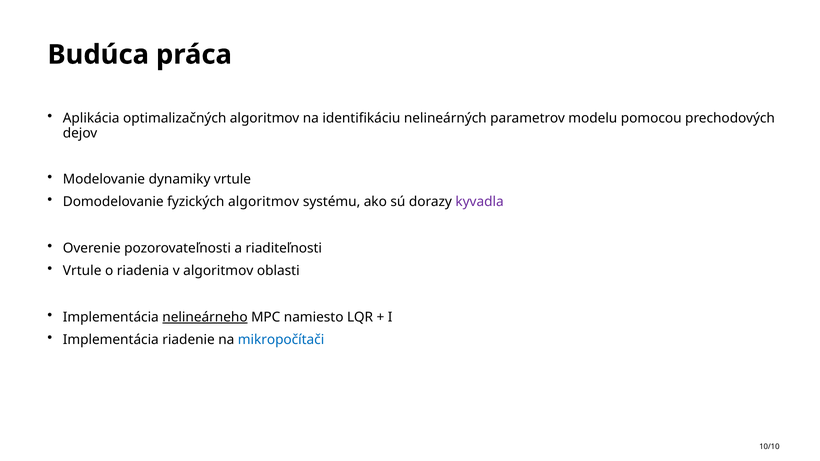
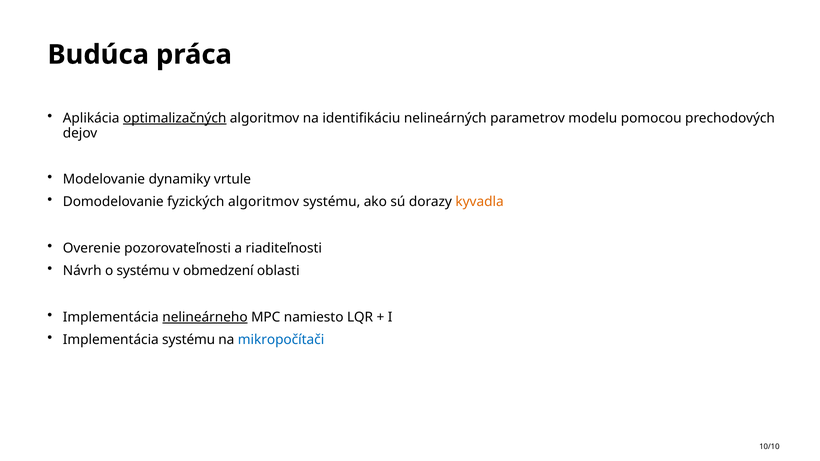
optimalizačných underline: none -> present (175, 118)
kyvadla colour: purple -> orange (480, 202)
Vrtule: Vrtule -> Návrh (82, 271)
o riadenia: riadenia -> systému (143, 271)
v algoritmov: algoritmov -> obmedzení (218, 271)
Implementácia riadenie: riadenie -> systému (189, 340)
